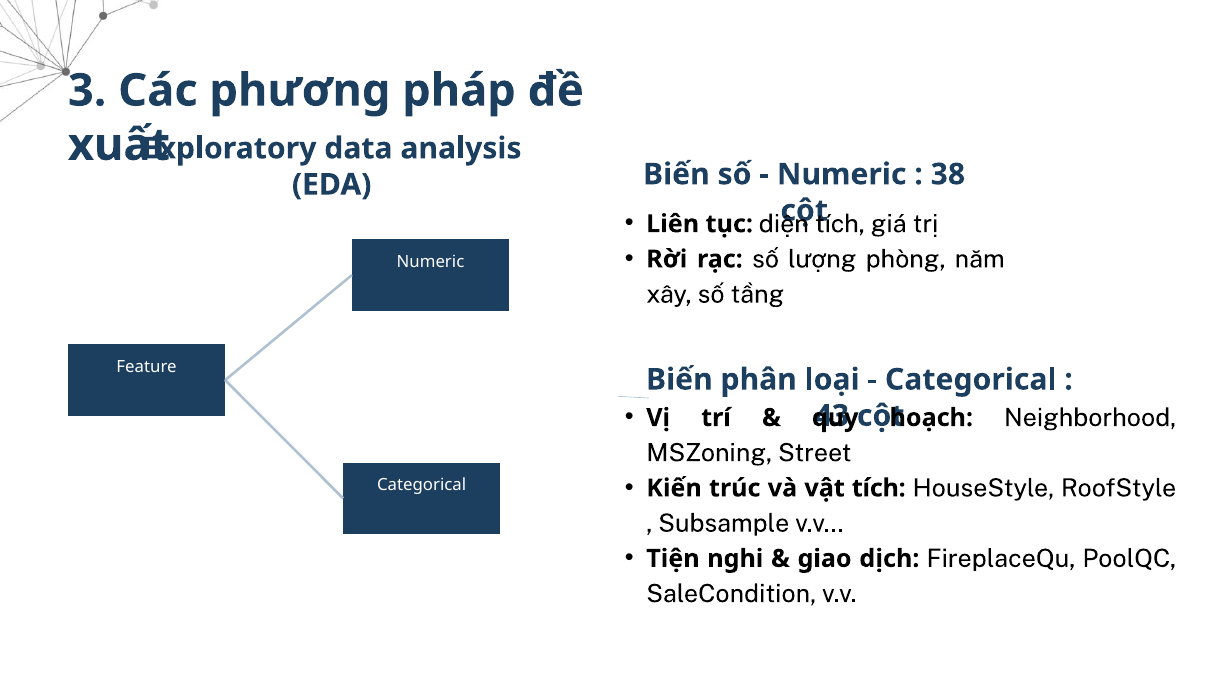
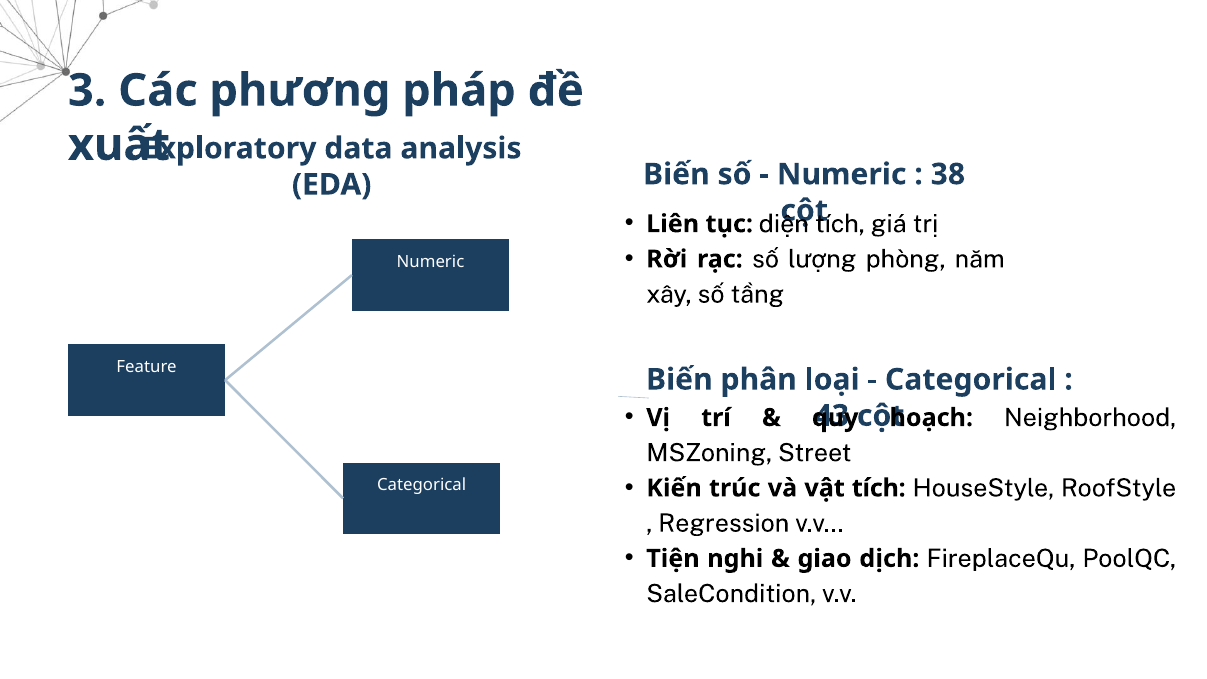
Subsample: Subsample -> Regression (724, 523)
